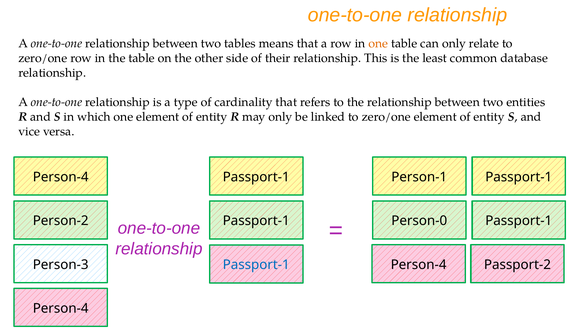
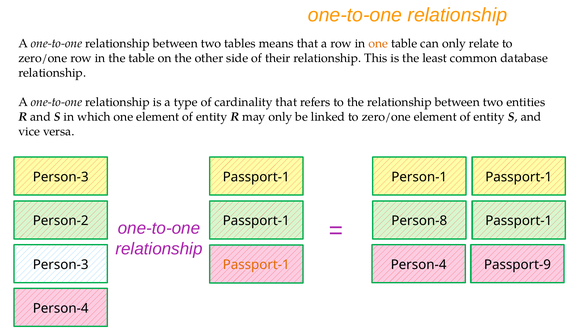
Person-4: Person-4 -> Person-3 (61, 177)
Person-0: Person-0 -> Person-8 (419, 221)
Passport-1 colour: blue -> orange (256, 265)
Passport-2: Passport-2 -> Passport-9 (517, 265)
